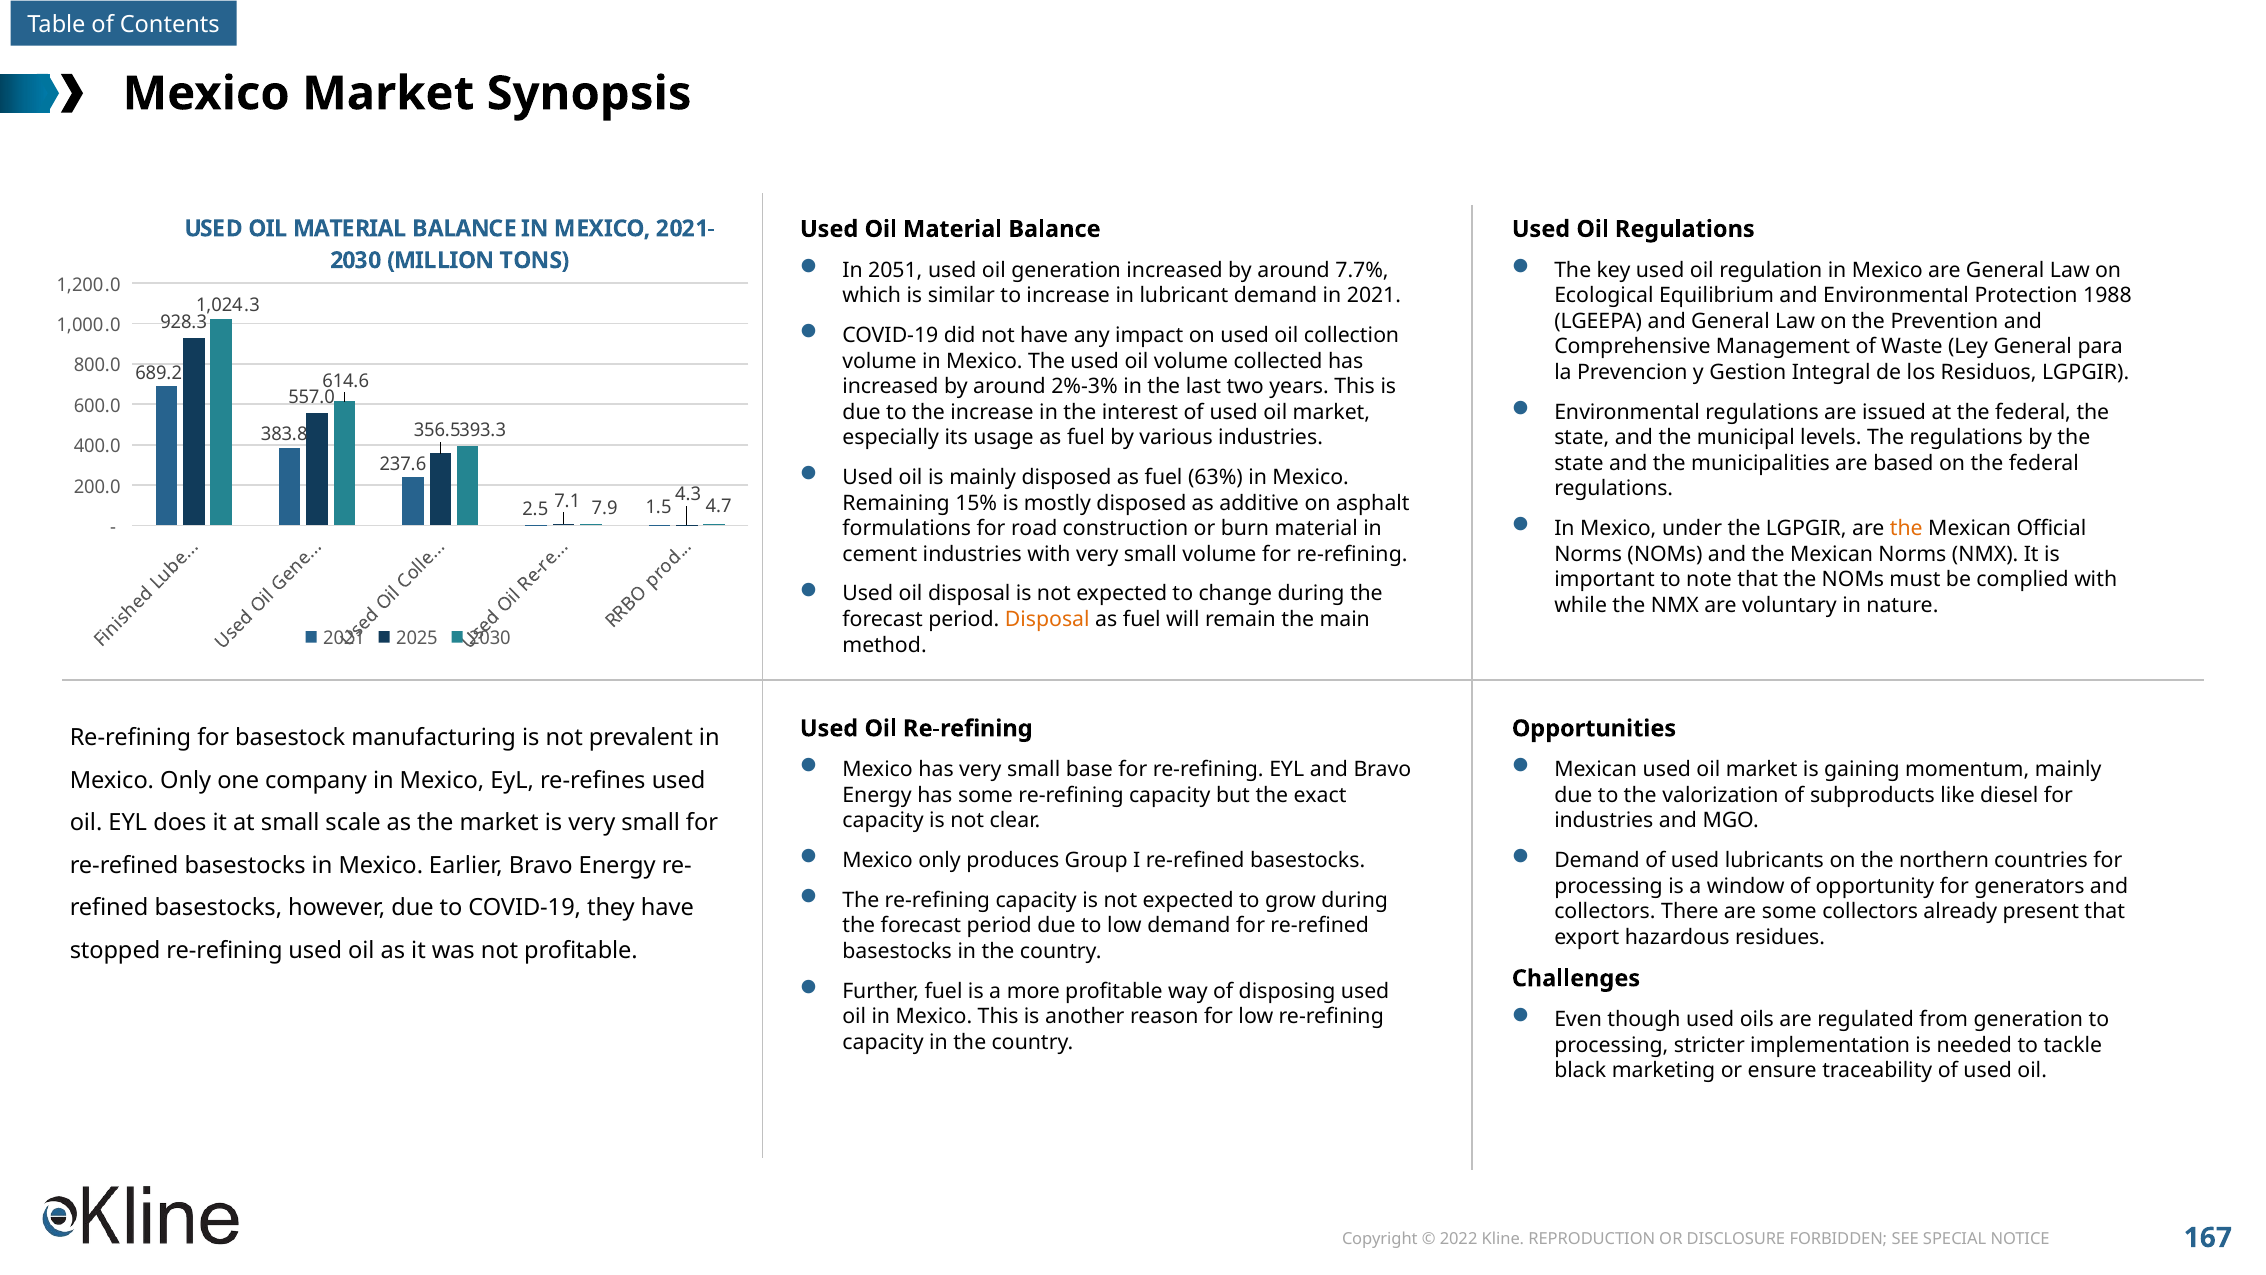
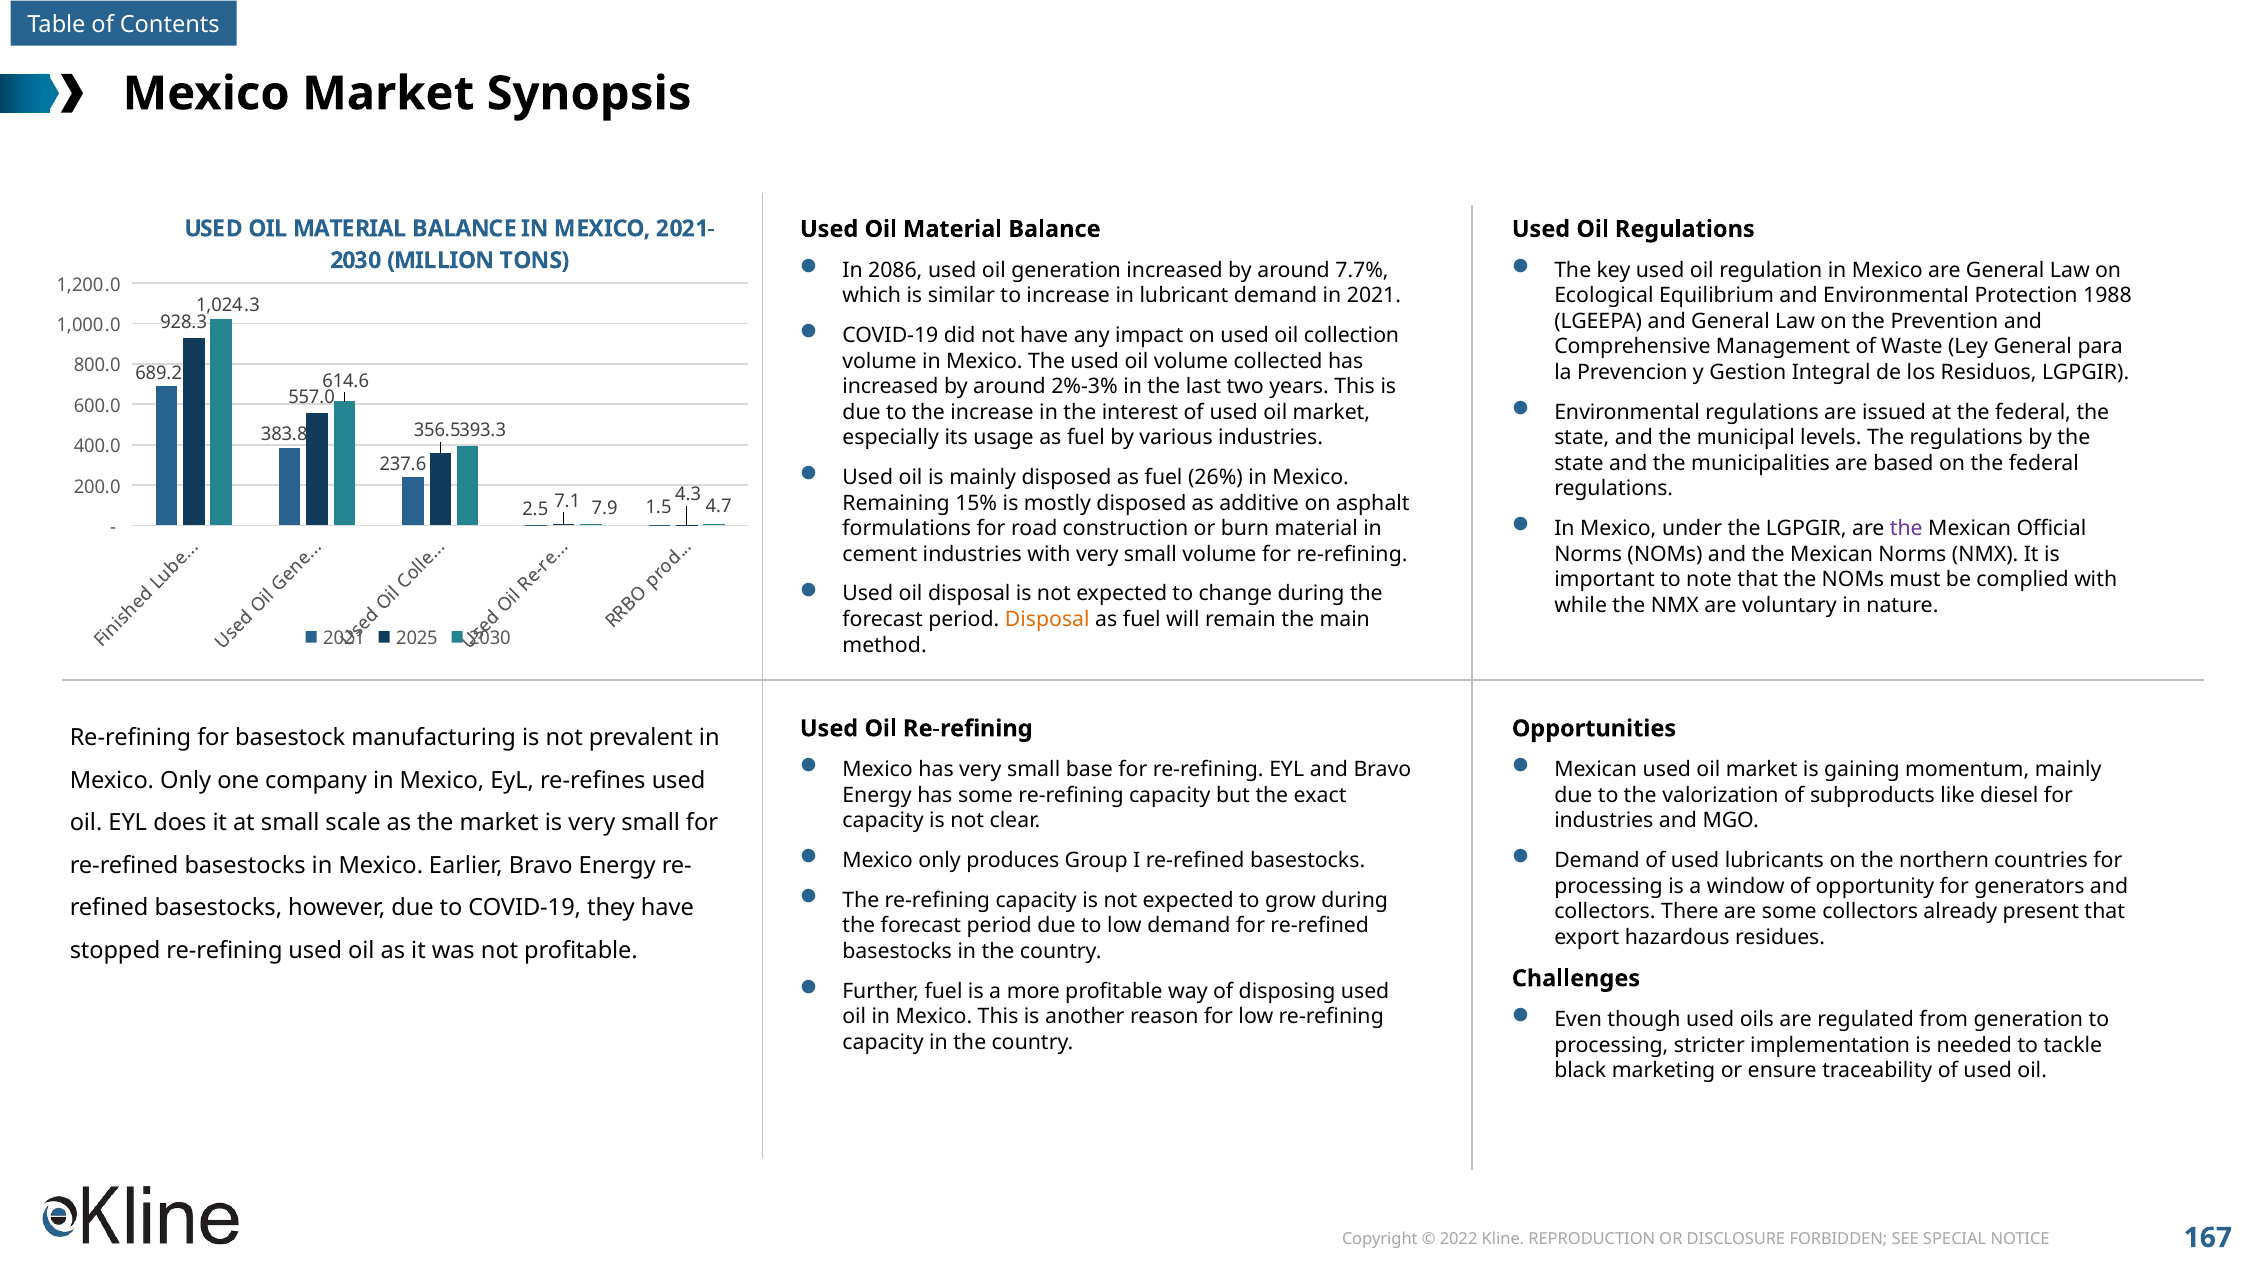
2051: 2051 -> 2086 (895, 270)
63%: 63% -> 26% (1215, 477)
the colour: orange -> purple (1906, 528)
